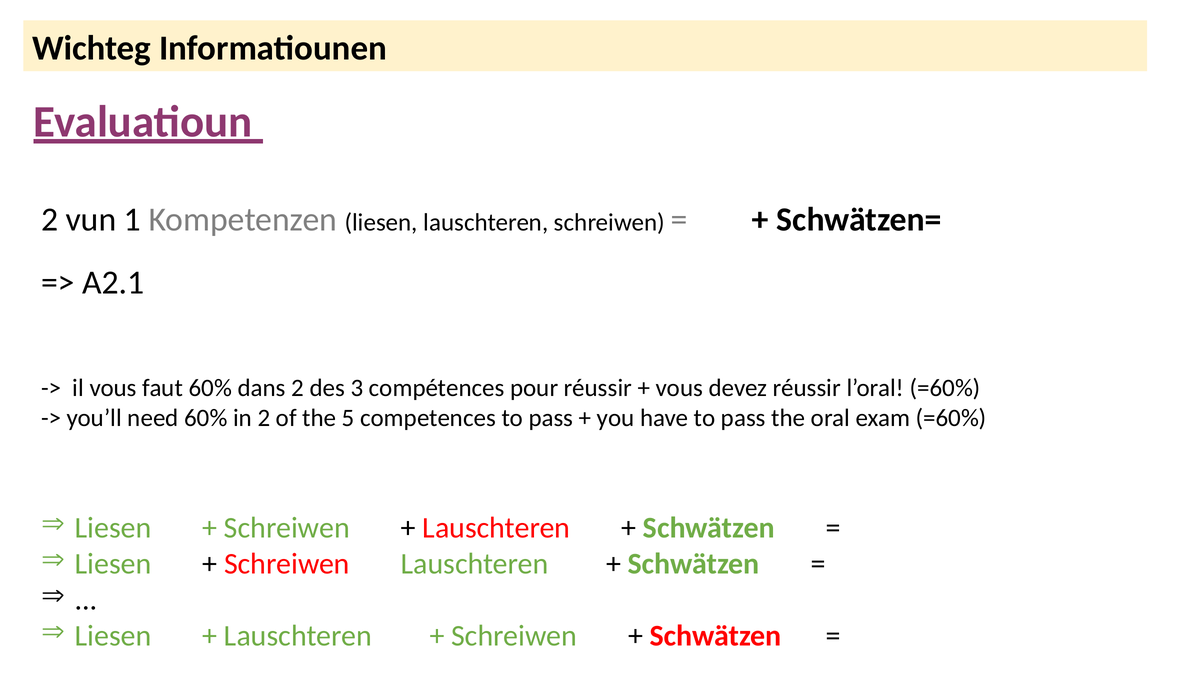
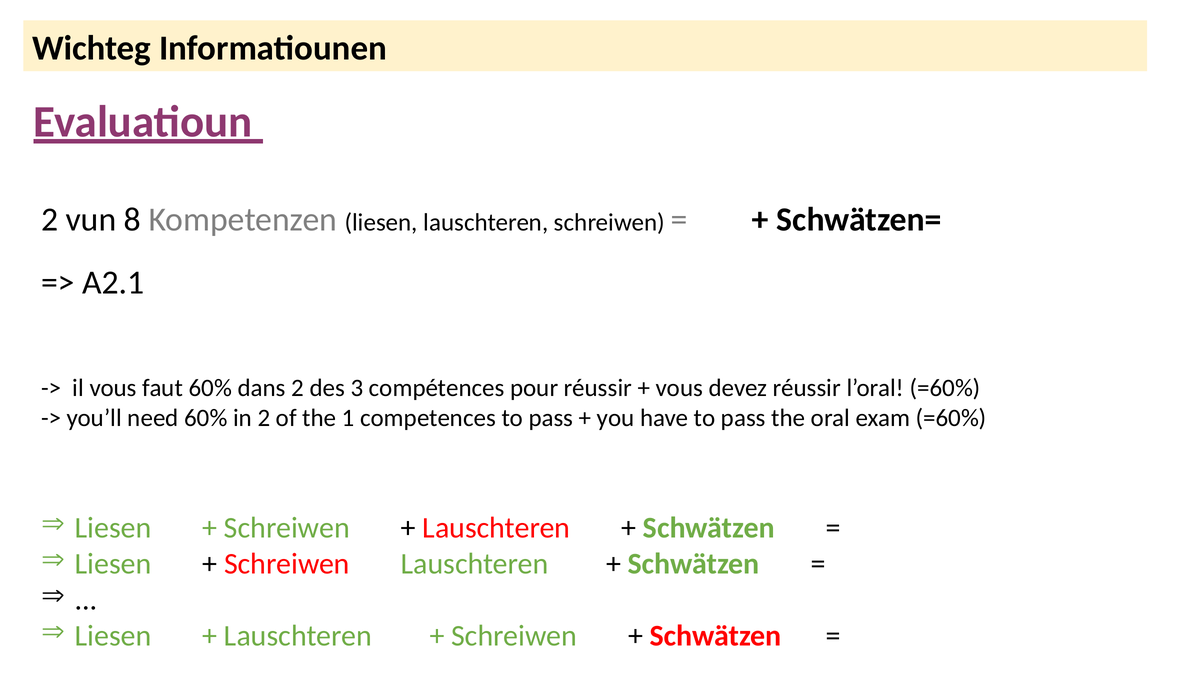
1: 1 -> 8 (132, 220)
5: 5 -> 1 (348, 418)
